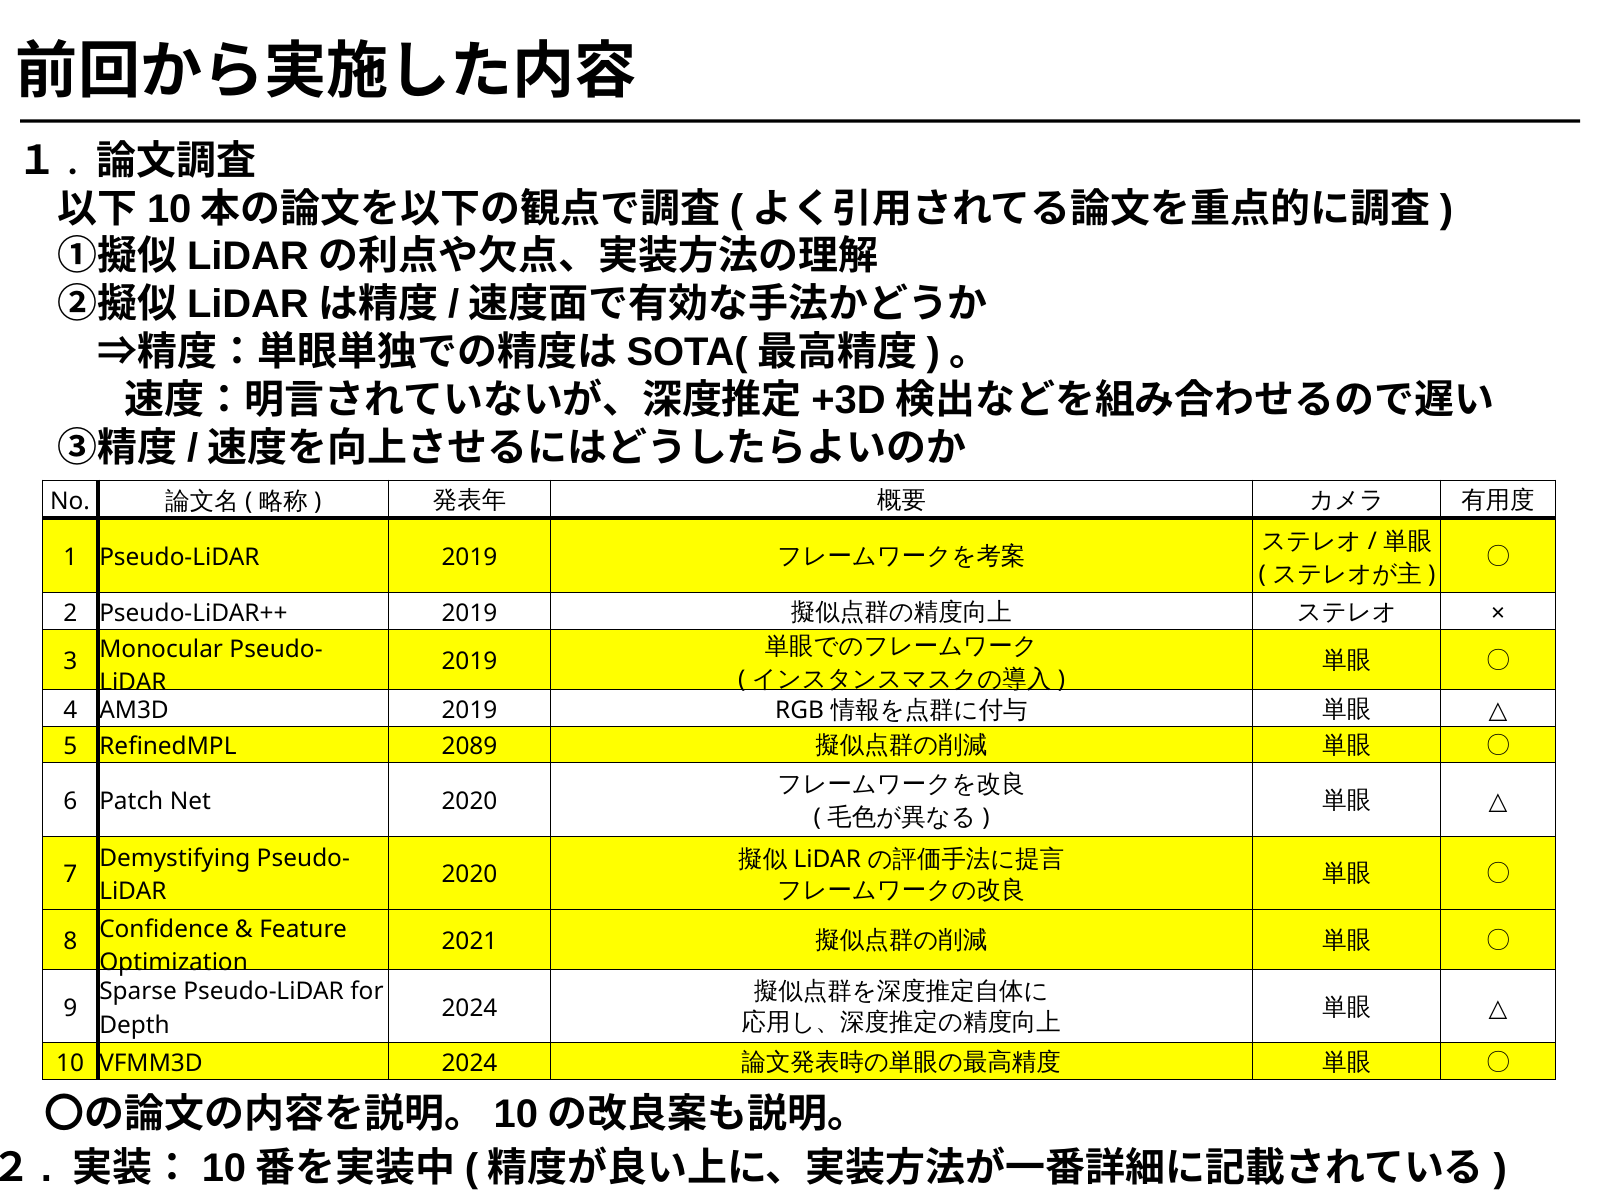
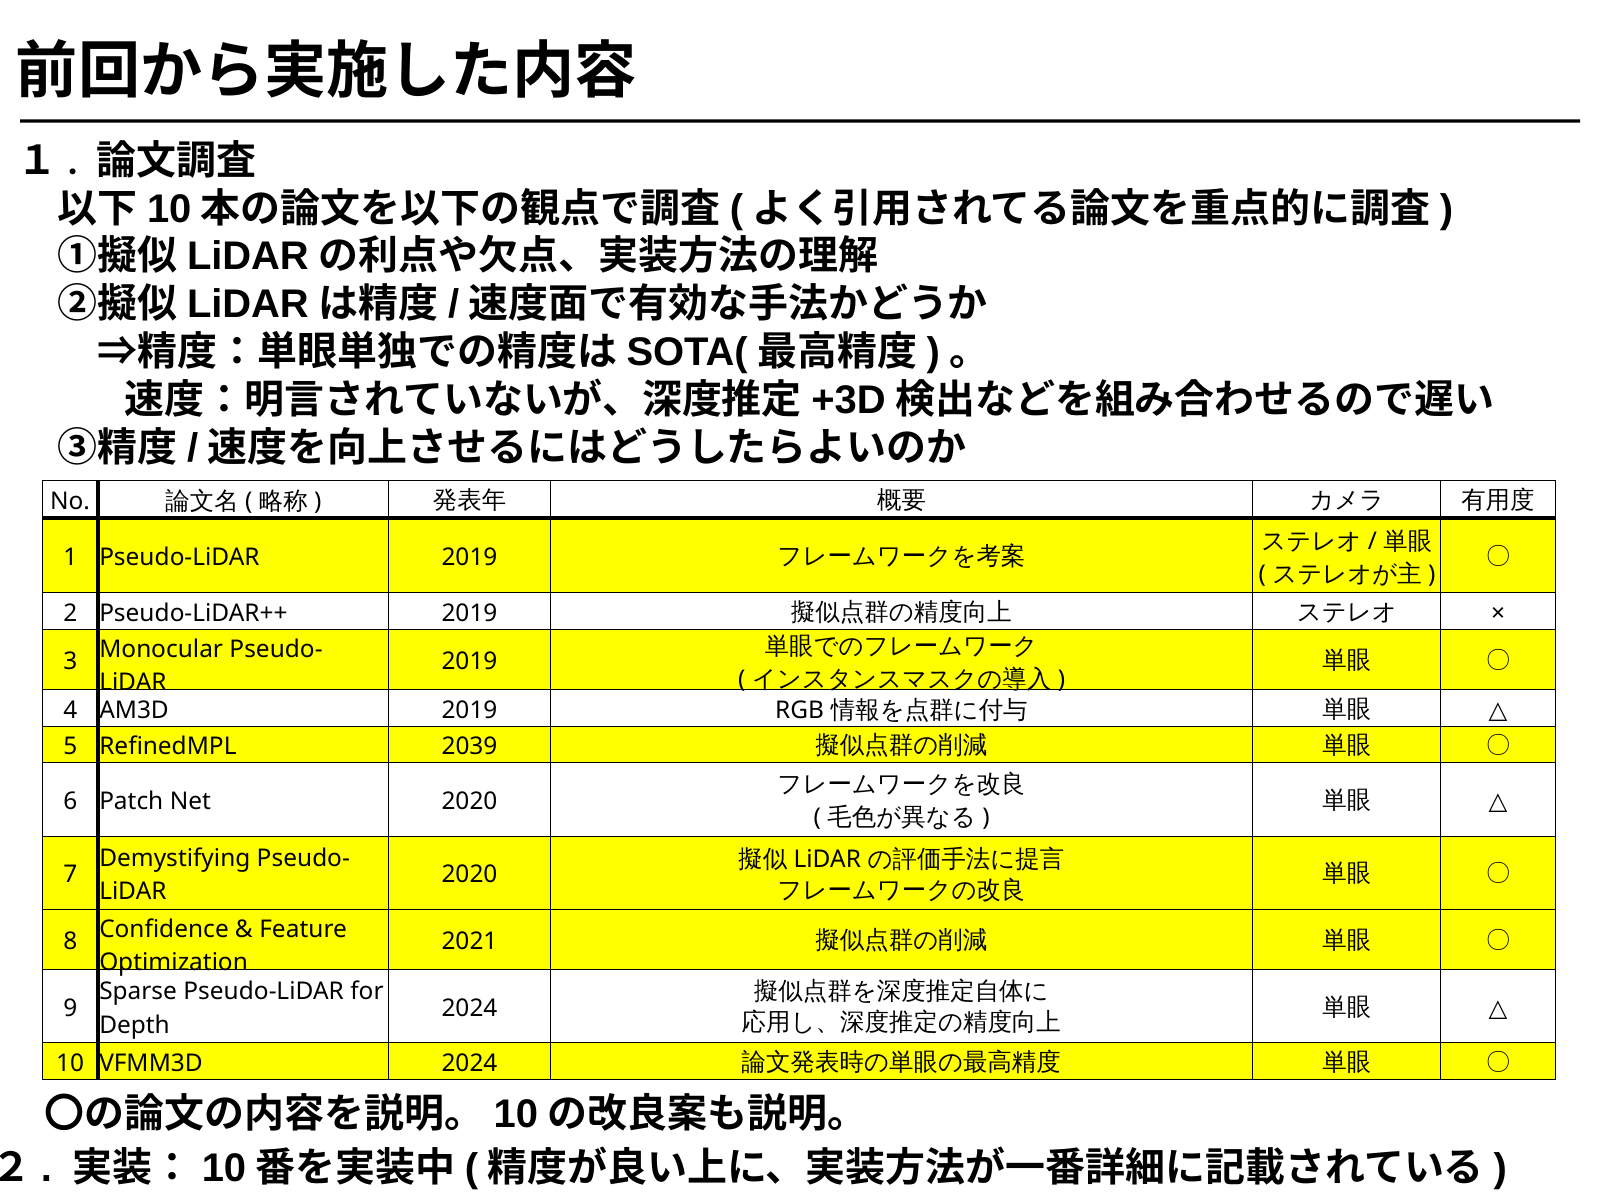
2089: 2089 -> 2039 (469, 747)
